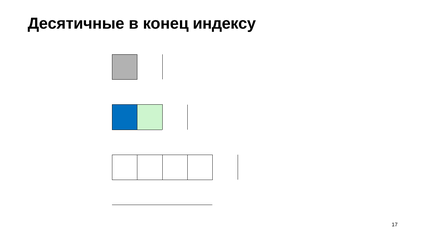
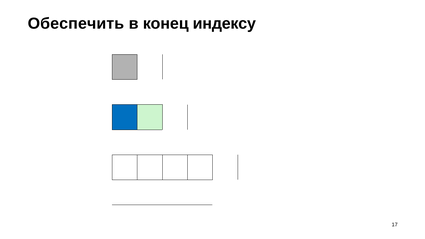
Десятичные: Десятичные -> Обеспечить (76, 24)
